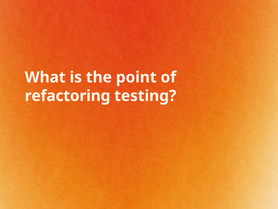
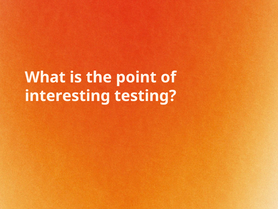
refactoring: refactoring -> interesting (68, 96)
